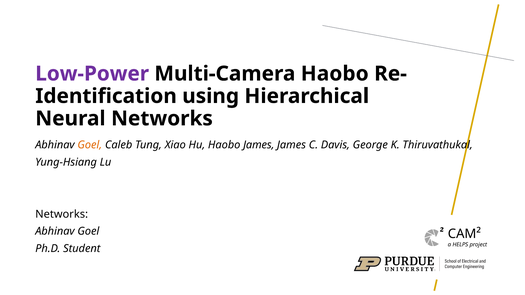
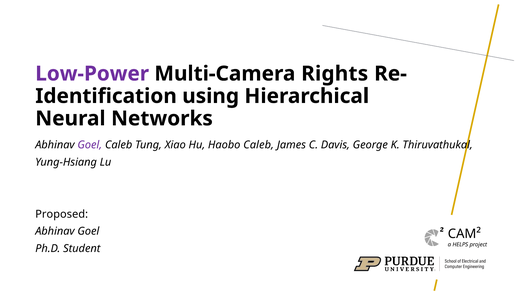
Multi-Camera Haobo: Haobo -> Rights (335, 74)
Goel colour: orange -> purple (90, 145)
Haobo James: James -> Caleb (259, 145)
Networks: Networks -> Proposed (62, 214)
